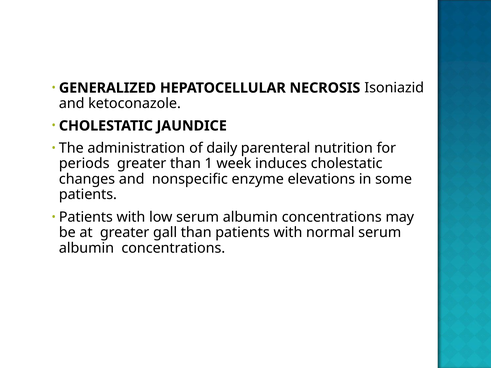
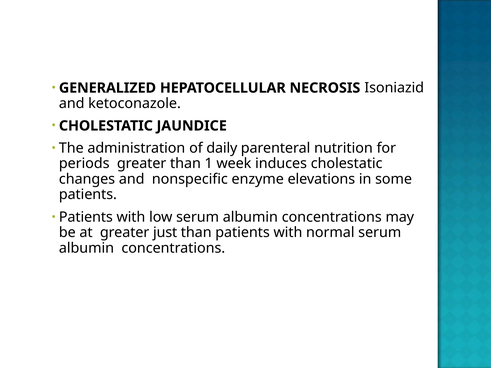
gall: gall -> just (165, 233)
